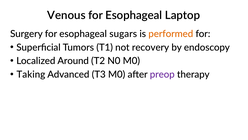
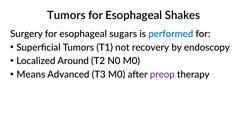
Venous: Venous -> Tumors (66, 15)
Laptop: Laptop -> Shakes (183, 15)
performed colour: orange -> blue (171, 34)
Taking: Taking -> Means (31, 74)
